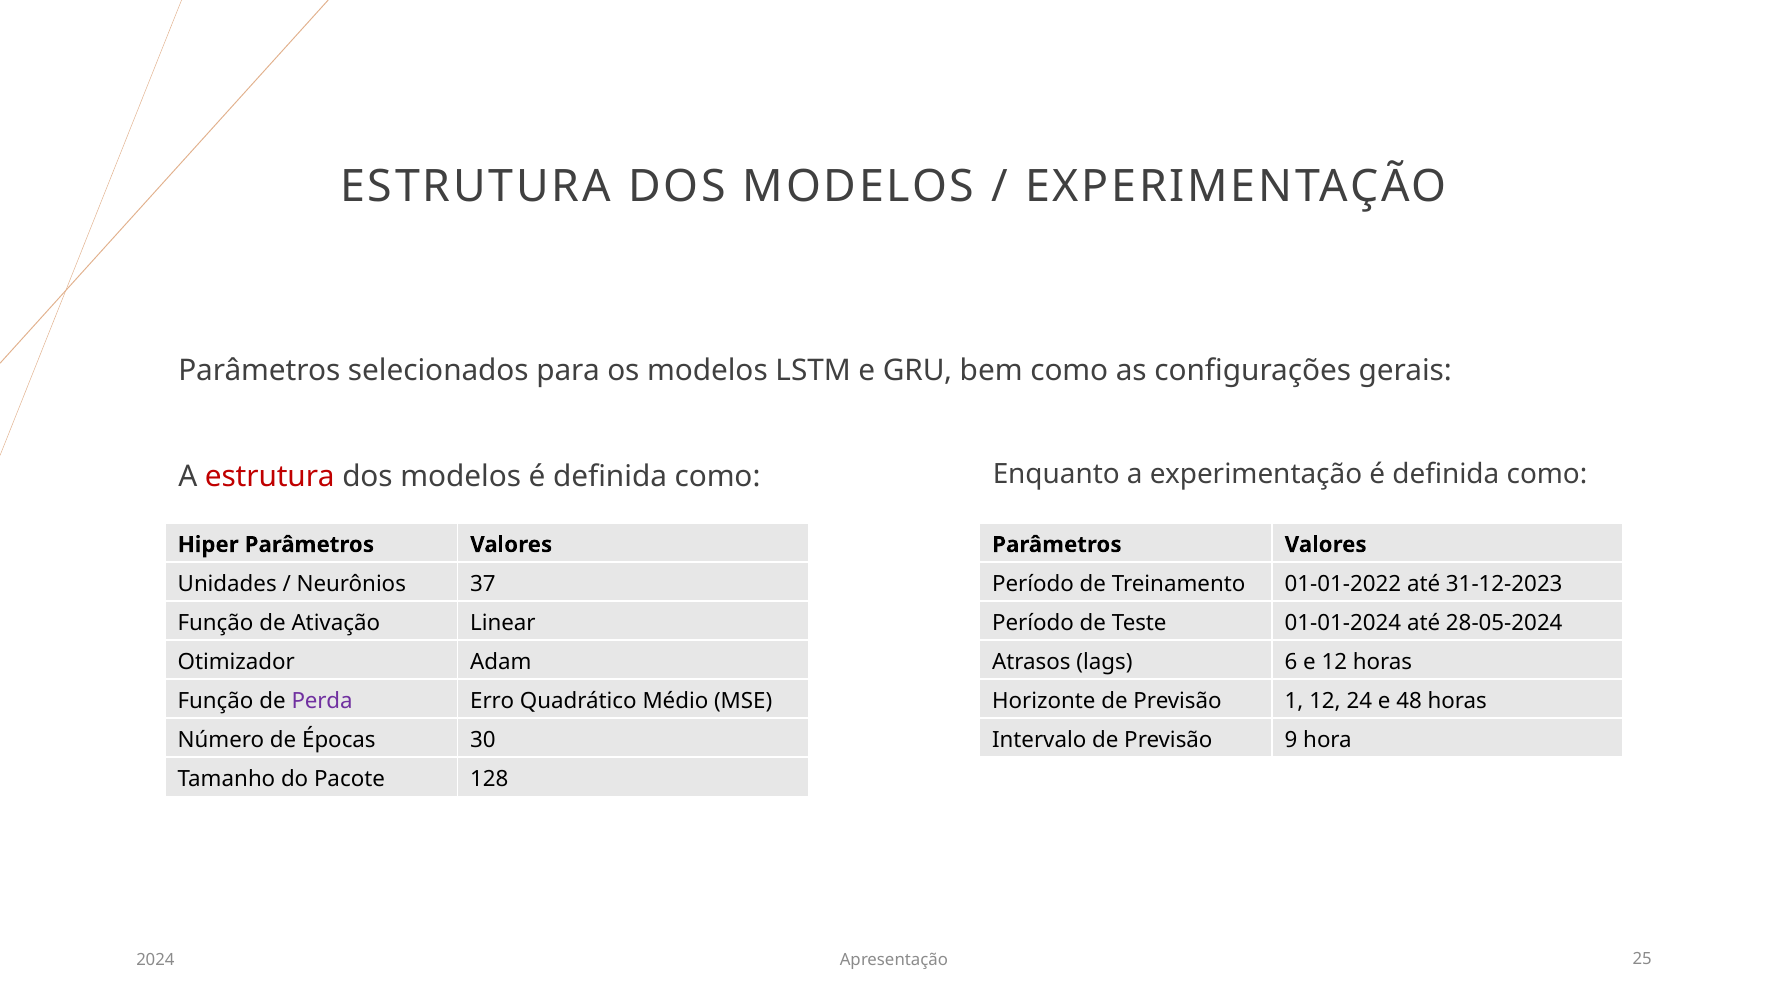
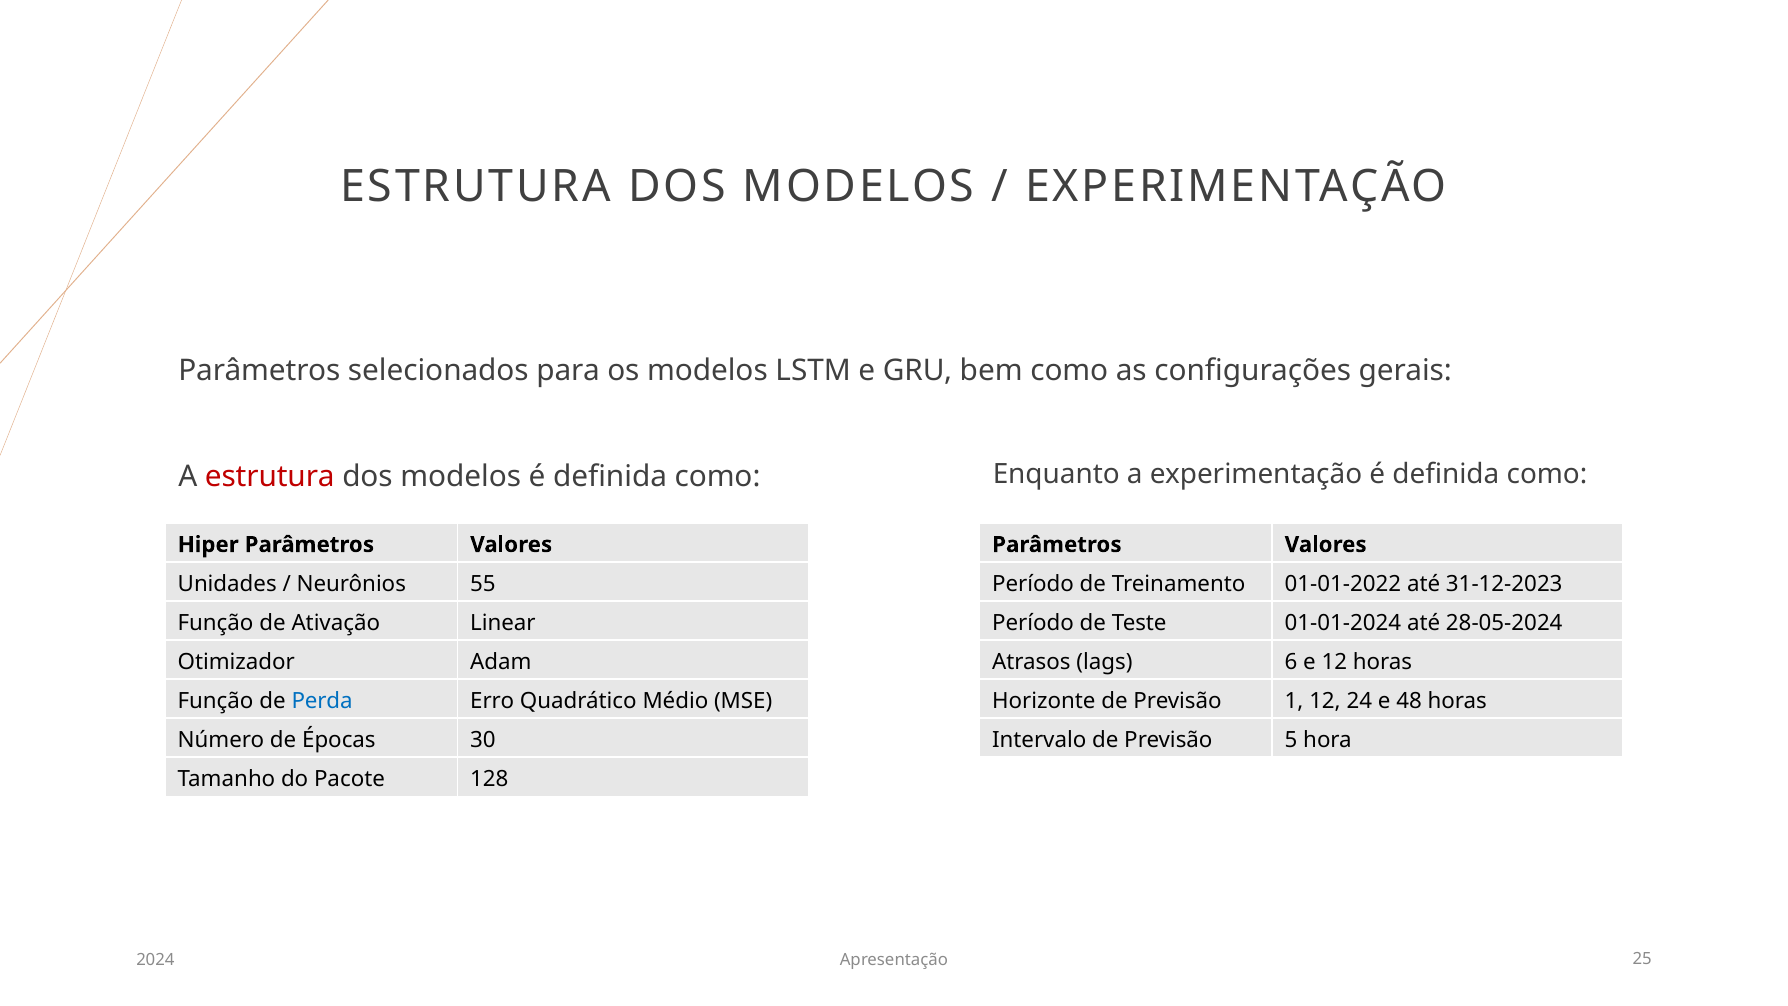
37: 37 -> 55 (483, 584)
Perda colour: purple -> blue (322, 701)
9: 9 -> 5 (1291, 740)
